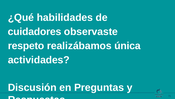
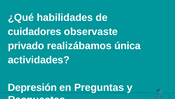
respeto: respeto -> privado (26, 46)
Discusión: Discusión -> Depresión (32, 87)
